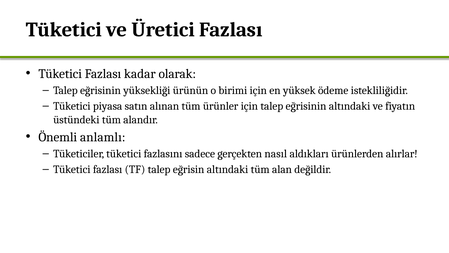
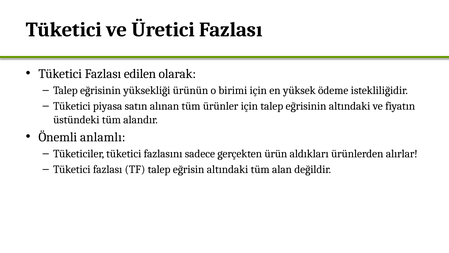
kadar: kadar -> edilen (140, 74)
nasıl: nasıl -> ürün (276, 154)
